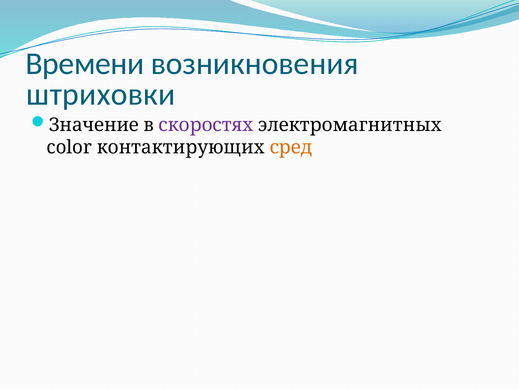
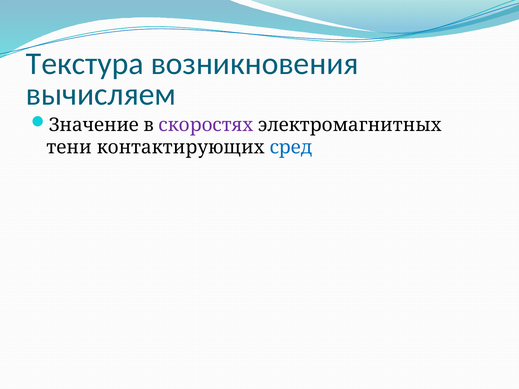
Времени: Времени -> Текстура (85, 64)
штриховки: штриховки -> вычисляем (101, 94)
color: color -> тени (69, 147)
сред colour: orange -> blue (291, 147)
